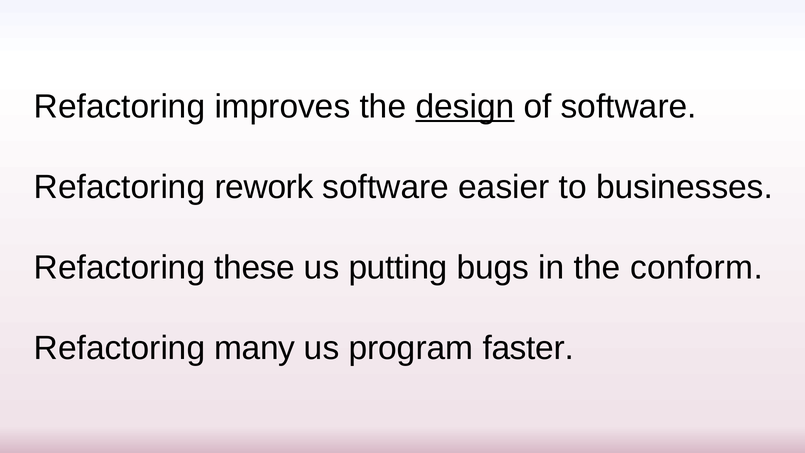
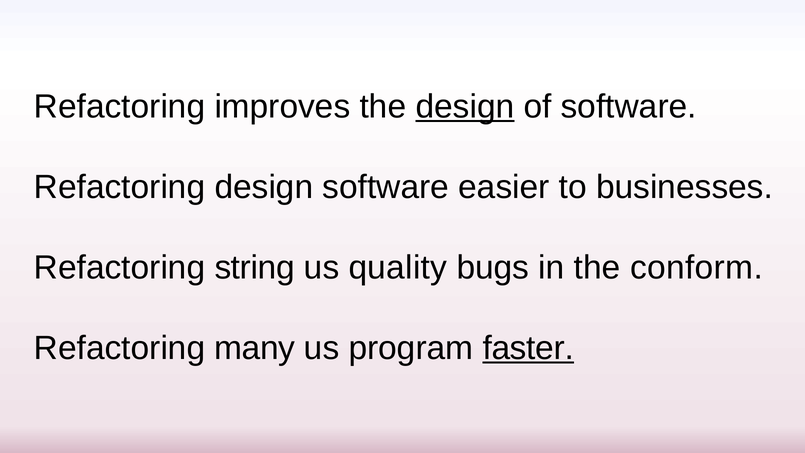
Refactoring rework: rework -> design (264, 187)
these: these -> string (255, 268)
putting: putting -> quality (398, 268)
faster underline: none -> present (528, 348)
